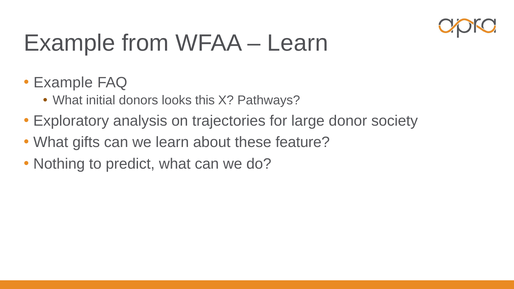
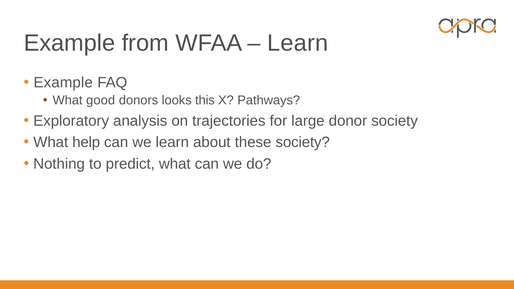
initial: initial -> good (101, 100)
gifts: gifts -> help (86, 142)
these feature: feature -> society (303, 142)
